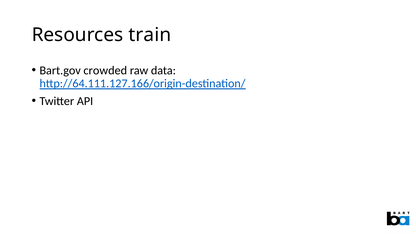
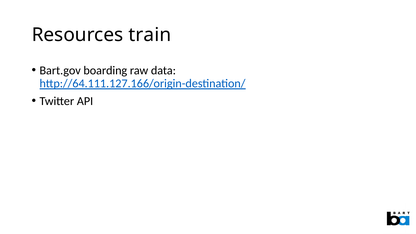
crowded: crowded -> boarding (105, 70)
